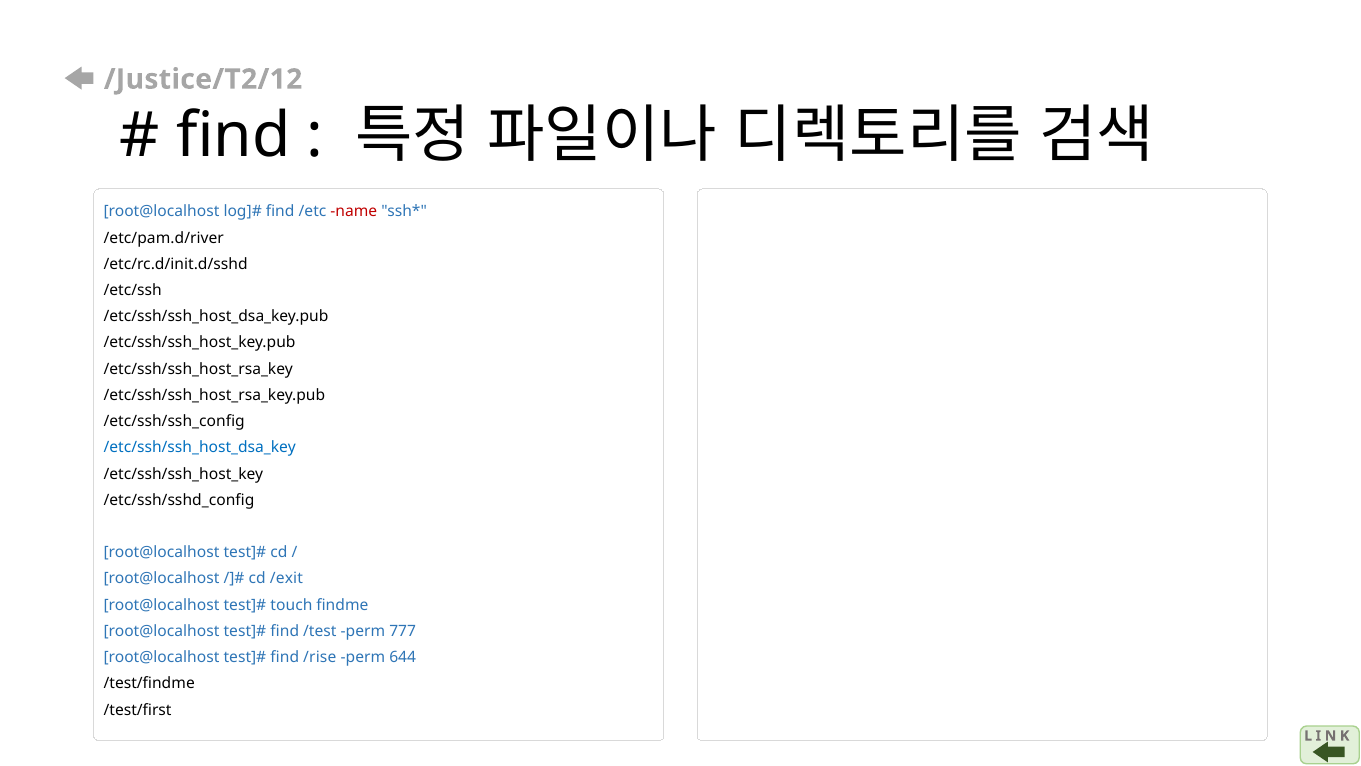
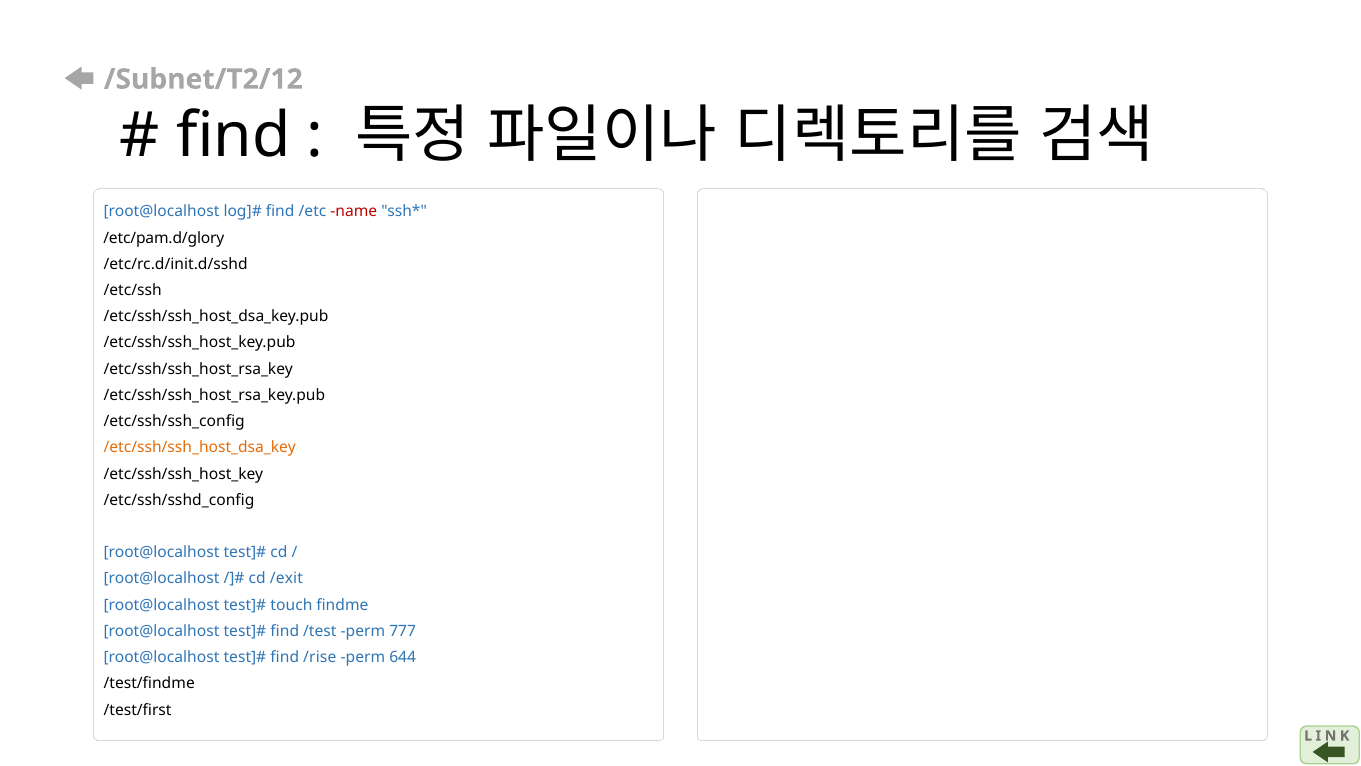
/Justice/T2/12: /Justice/T2/12 -> /Subnet/T2/12 (203, 79)
/etc/pam.d/river: /etc/pam.d/river -> /etc/pam.d/glory (164, 238)
/etc/ssh/ssh_host_dsa_key colour: blue -> orange (200, 447)
